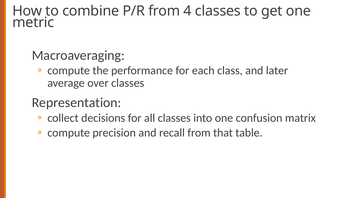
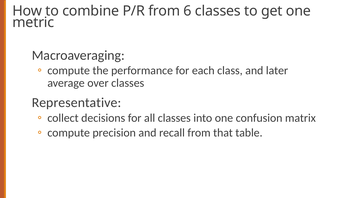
4: 4 -> 6 (188, 11)
Representation: Representation -> Representative (77, 103)
